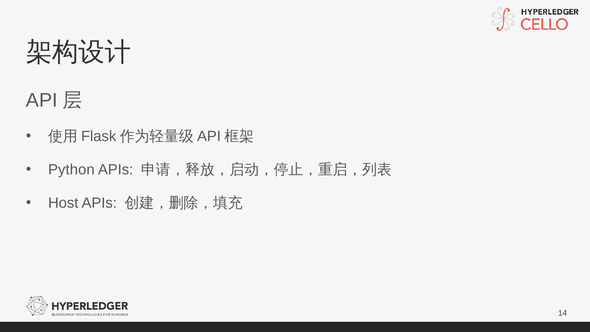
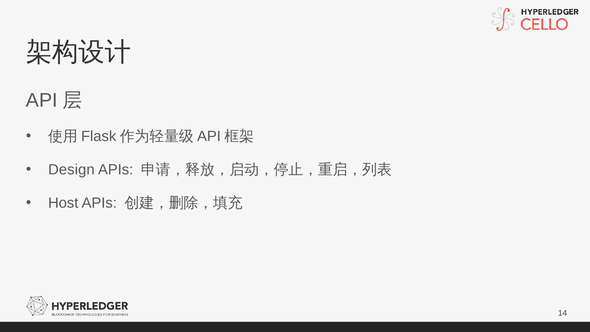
Python: Python -> Design (71, 170)
